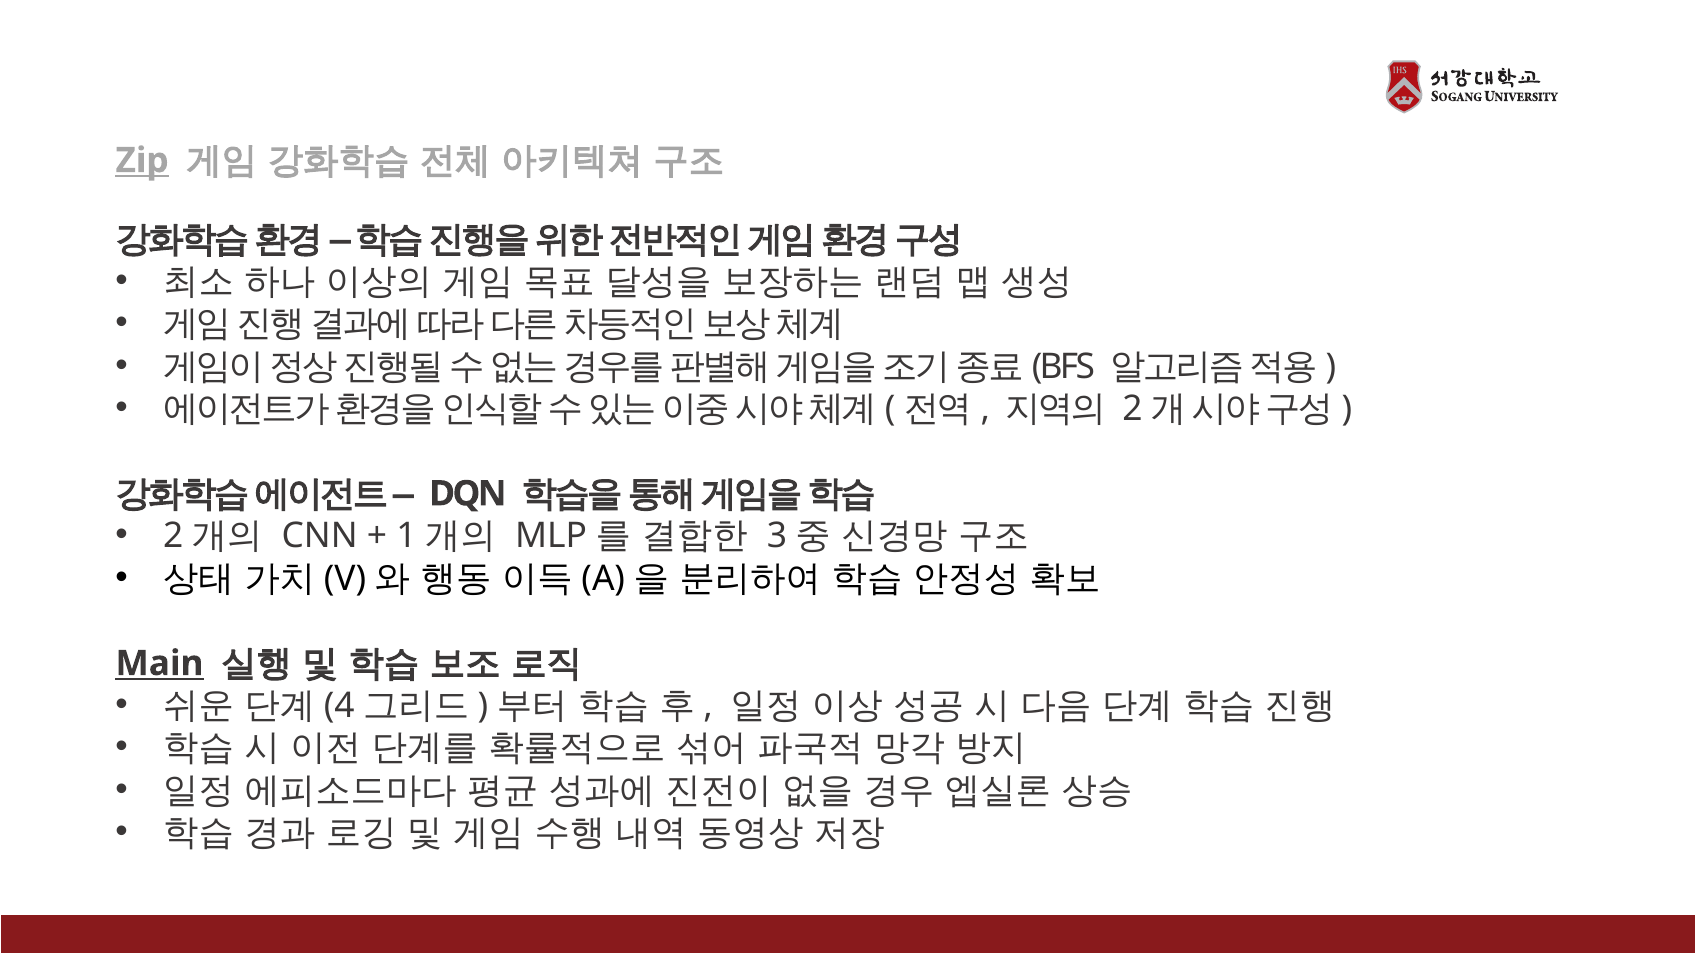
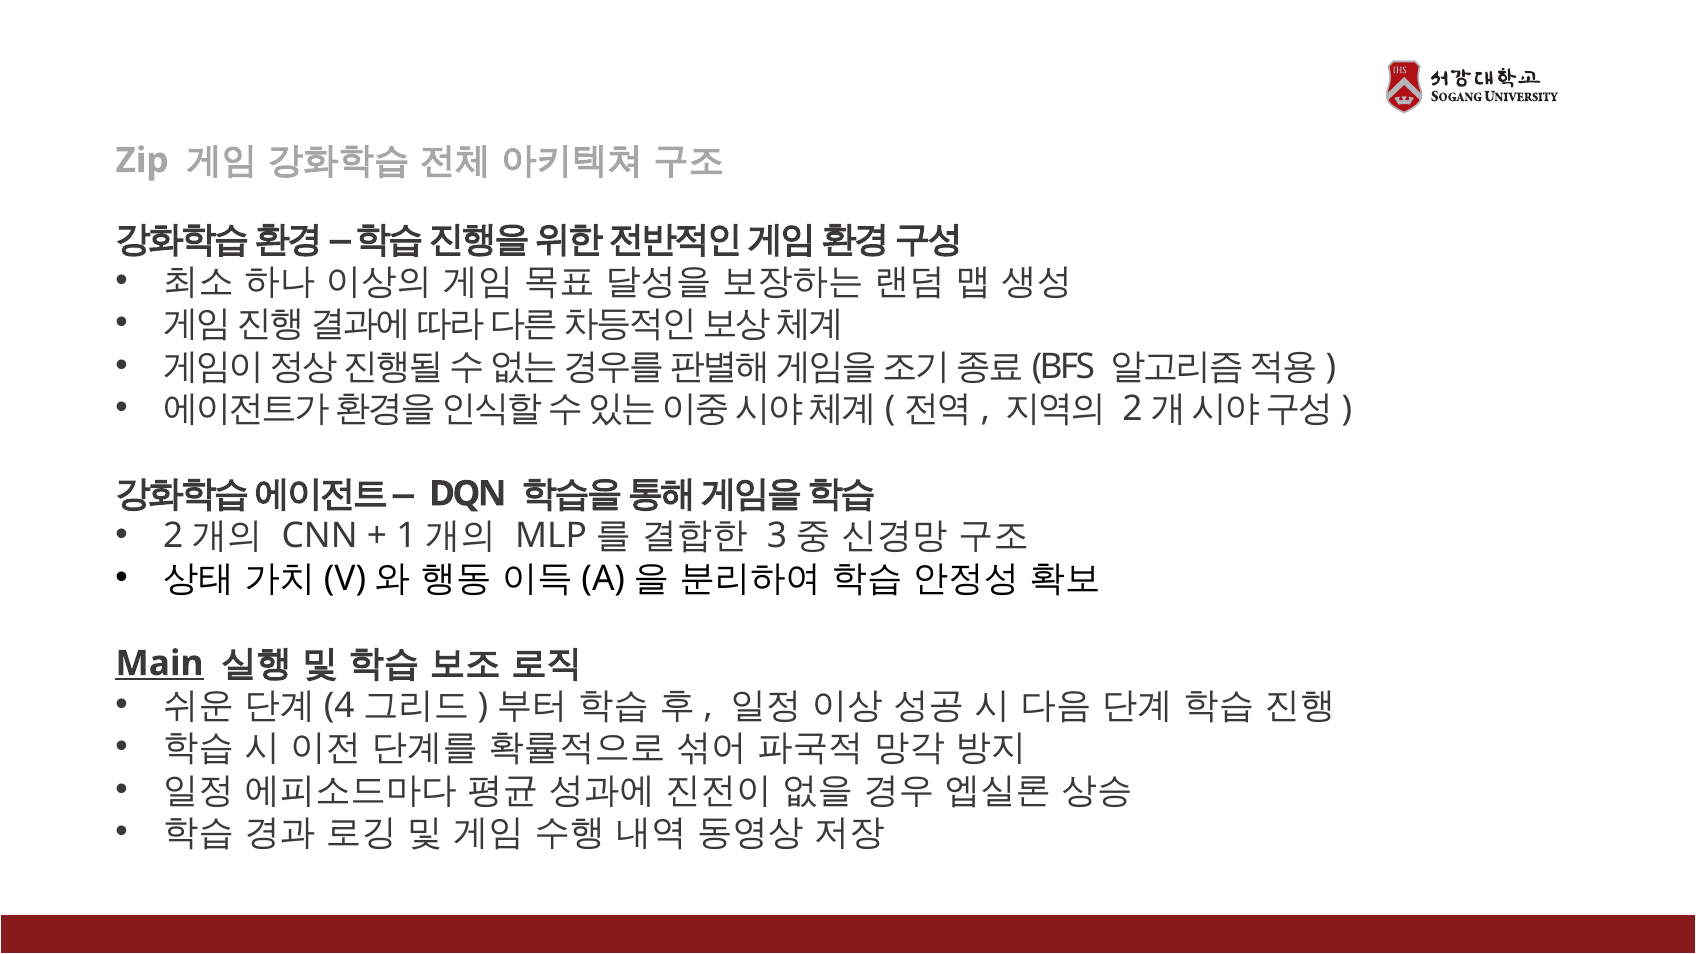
Zip underline: present -> none (142, 161)
